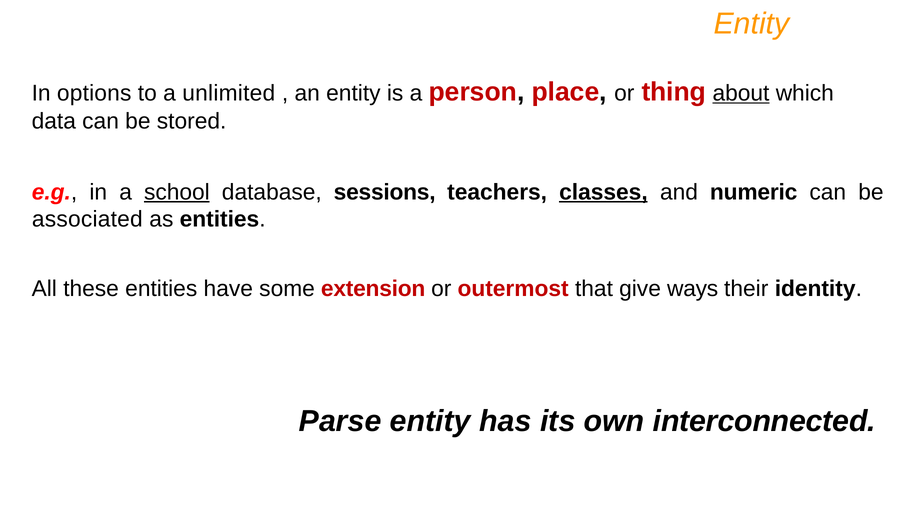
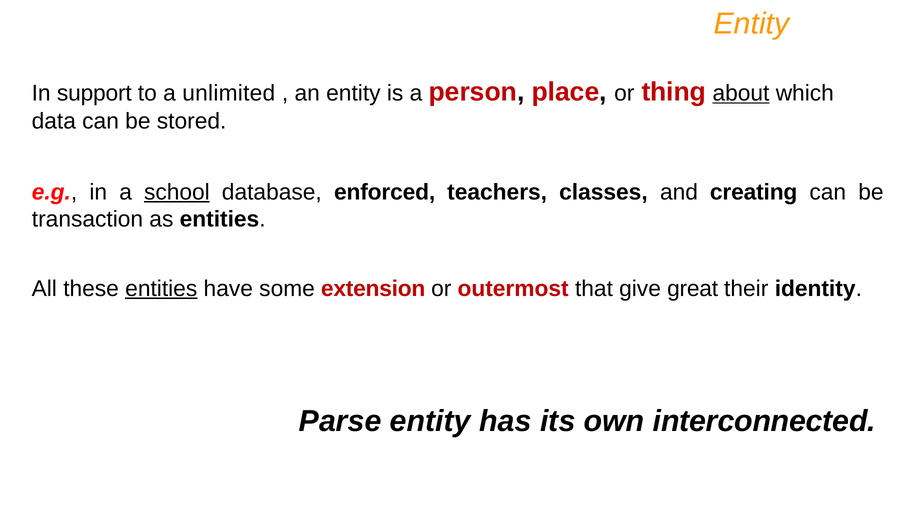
options: options -> support (94, 93)
sessions: sessions -> enforced (385, 192)
classes underline: present -> none (603, 192)
numeric: numeric -> creating (754, 192)
associated: associated -> transaction (87, 219)
entities underline: none -> present (161, 288)
ways: ways -> great (693, 288)
